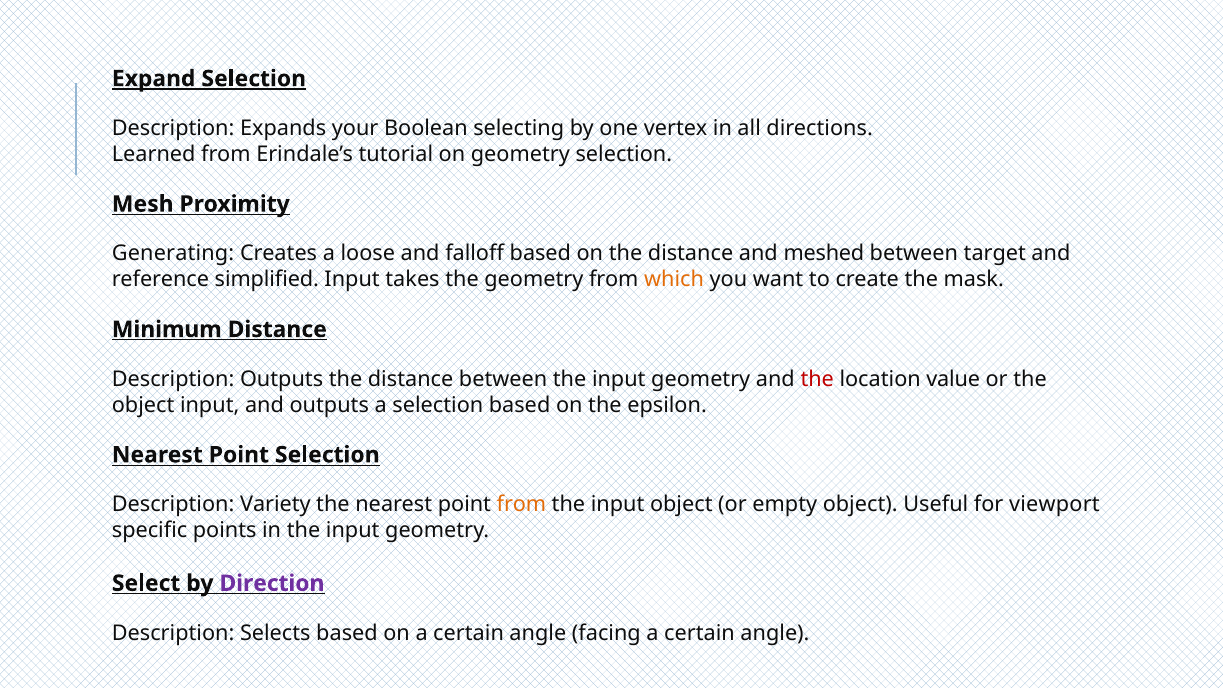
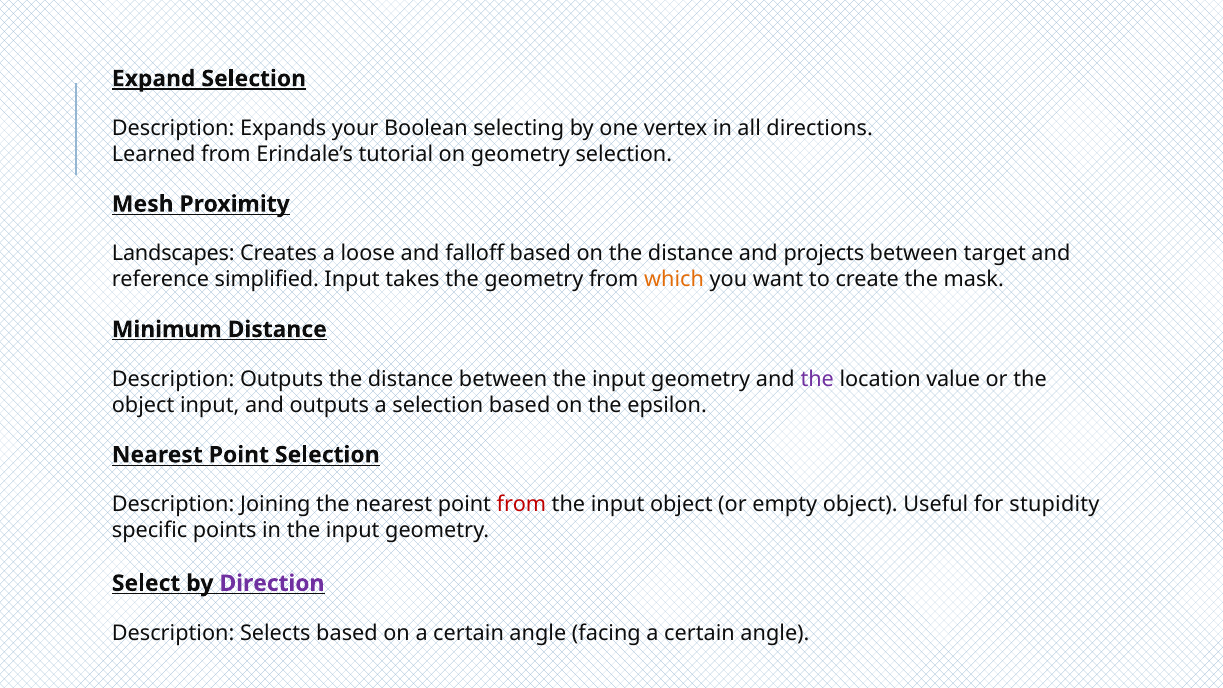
Generating: Generating -> Landscapes (173, 254)
meshed: meshed -> projects (824, 254)
the colour: red -> purple (817, 379)
Variety: Variety -> Joining (275, 504)
from colour: orange -> red (521, 504)
viewport: viewport -> stupidity (1054, 504)
